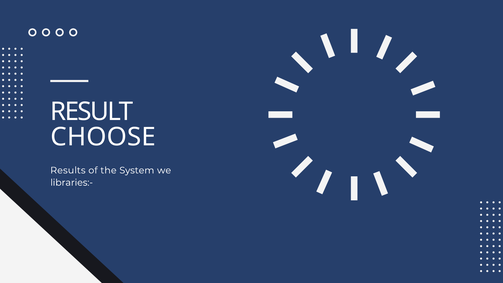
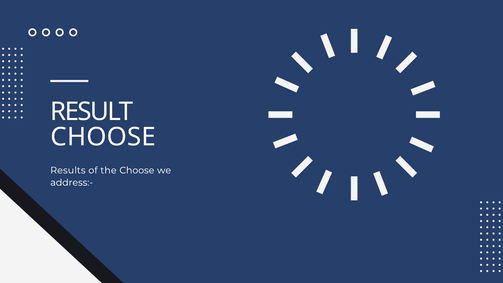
the System: System -> Choose (137, 170)
libraries:-: libraries:- -> address:- (72, 183)
